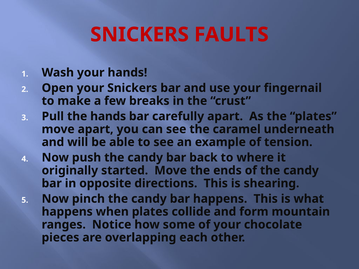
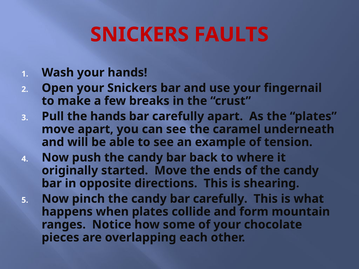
candy bar happens: happens -> carefully (220, 199)
